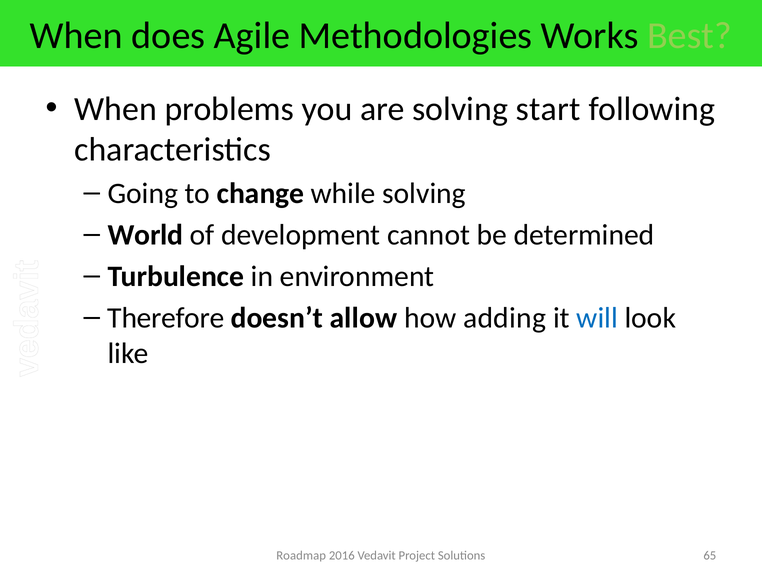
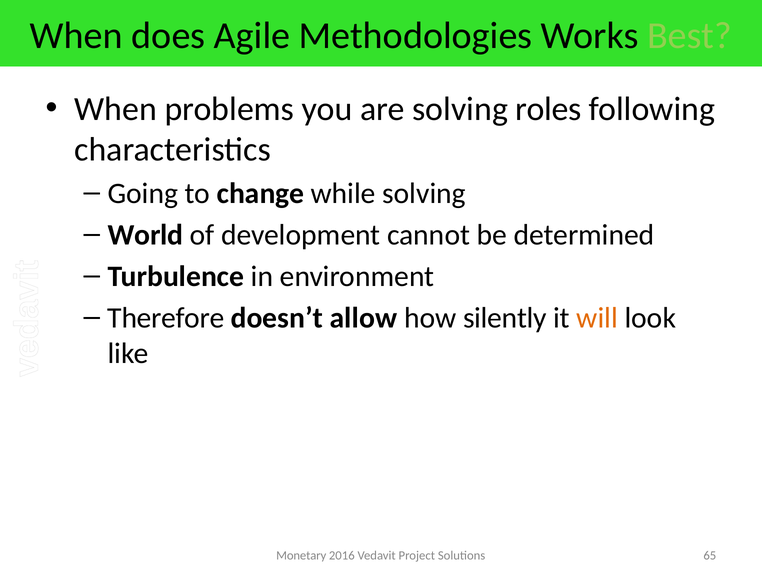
start: start -> roles (548, 109)
adding: adding -> silently (505, 318)
will colour: blue -> orange (597, 318)
Roadmap: Roadmap -> Monetary (301, 556)
